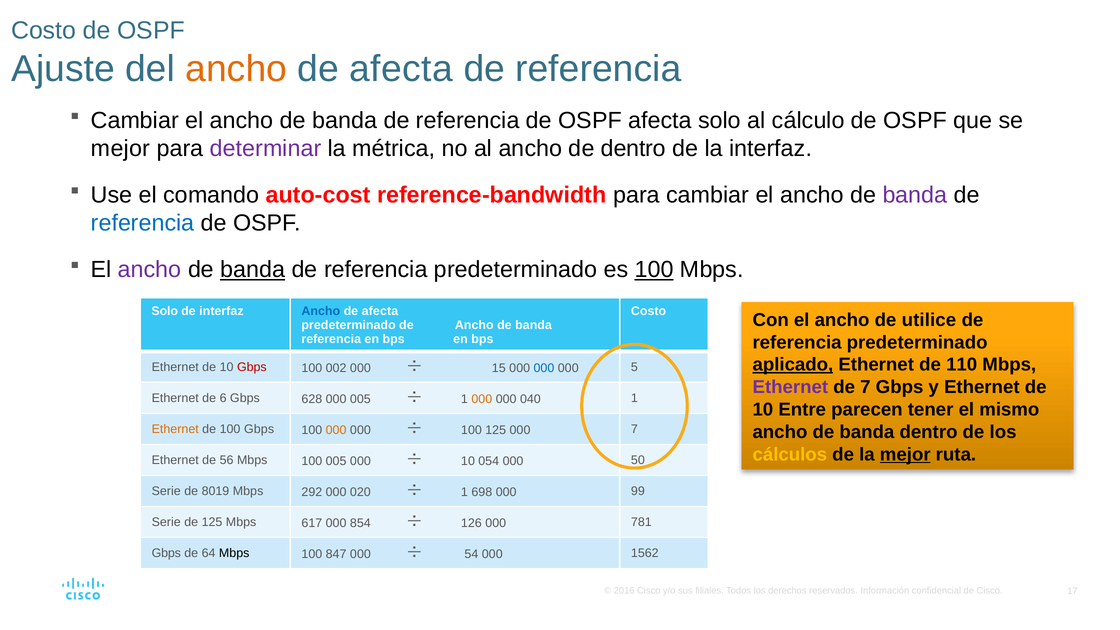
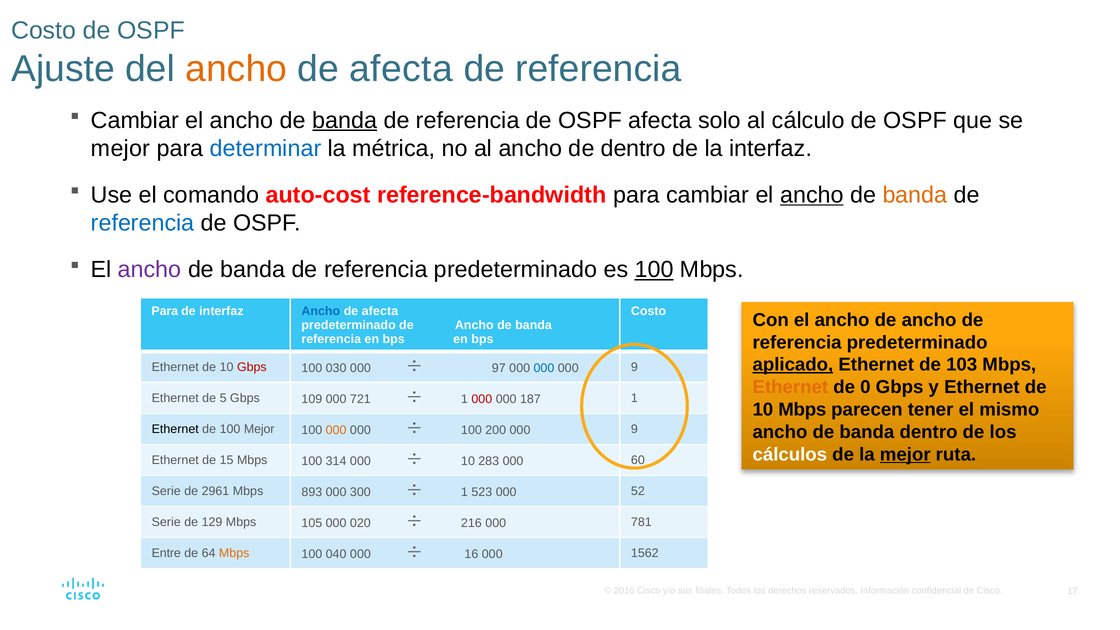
banda underline: none -> present (345, 120)
determinar colour: purple -> blue (266, 148)
ancho underline: none -> present (812, 195)
banda colour: purple -> orange (915, 195)
banda underline: present -> none (253, 270)
Solo: Solo -> Para (165, 311)
ancho de utilice: utilice -> ancho (929, 320)
110: 110 -> 103 (962, 365)
002: 002 -> 030 (336, 368)
15: 15 -> 97 (499, 368)
5: 5 -> 9 (634, 367)
Ethernet colour: purple -> orange (790, 387)
de 7: 7 -> 0 (865, 387)
6: 6 -> 5 (223, 398)
628: 628 -> 109 (312, 399)
000 005: 005 -> 721 (360, 399)
000 colour: orange -> red (482, 399)
040: 040 -> 187 (530, 399)
10 Entre: Entre -> Mbps (802, 410)
Ethernet colour: orange -> black (175, 429)
100 Gbps: Gbps -> Mejor (259, 429)
100 125: 125 -> 200 (496, 430)
7: 7 -> 9 (634, 429)
cálculos colour: yellow -> white (790, 454)
56: 56 -> 15 (227, 460)
100 005: 005 -> 314 (336, 461)
054: 054 -> 283 (489, 461)
50: 50 -> 60 (638, 460)
8019: 8019 -> 2961 (215, 491)
292: 292 -> 893 (312, 492)
020: 020 -> 300 (360, 492)
698: 698 -> 523 (482, 492)
99: 99 -> 52 (638, 491)
de 125: 125 -> 129 (212, 522)
617: 617 -> 105 (312, 523)
854: 854 -> 020 (360, 523)
126: 126 -> 216 (471, 523)
Gbps: Gbps -> Entre (166, 553)
Mbps colour: black -> orange (234, 553)
847: 847 -> 040 (336, 554)
54: 54 -> 16 (471, 554)
